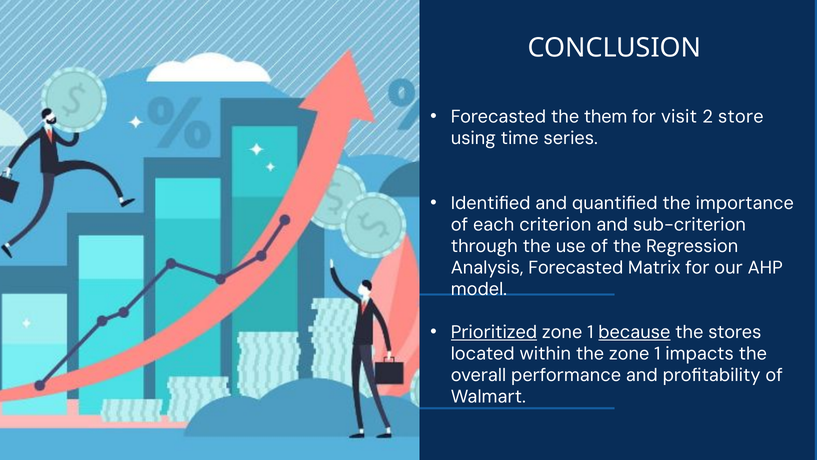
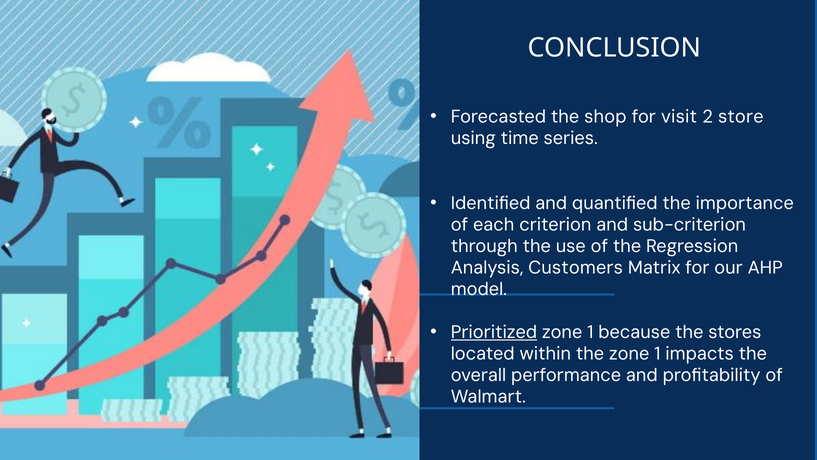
them: them -> shop (605, 117)
Analysis Forecasted: Forecasted -> Customers (576, 267)
because underline: present -> none (634, 332)
